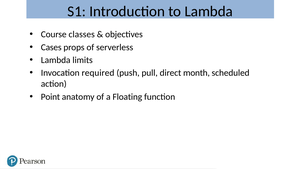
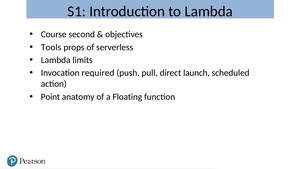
classes: classes -> second (82, 34)
Cases: Cases -> Tools (51, 47)
month: month -> launch (196, 73)
